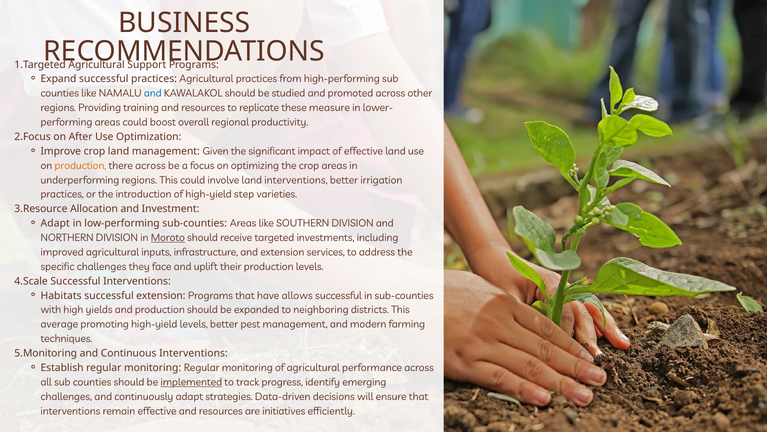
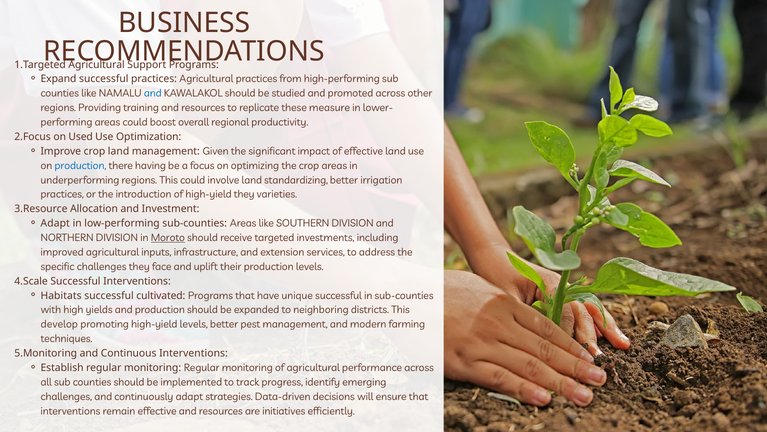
After: After -> Used (81, 137)
production colour: orange -> blue (80, 165)
there across: across -> having (150, 165)
land interventions: interventions -> standardizing (296, 180)
high-yield step: step -> they (244, 194)
successful extension: extension -> cultivated (161, 295)
allows: allows -> unique (297, 295)
average: average -> develop (59, 324)
implemented underline: present -> none (191, 382)
